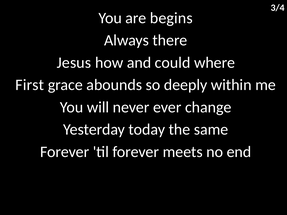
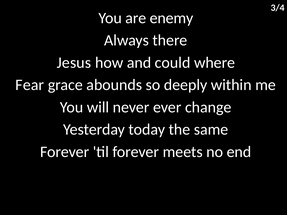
begins: begins -> enemy (172, 18)
First: First -> Fear (30, 85)
